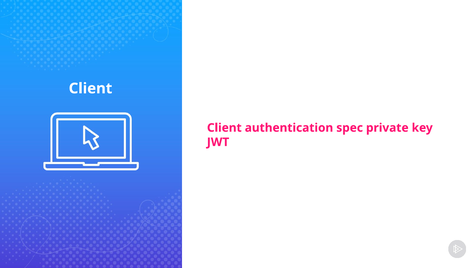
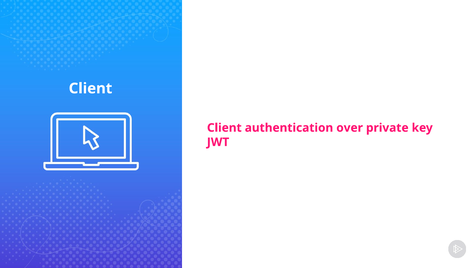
spec: spec -> over (350, 128)
